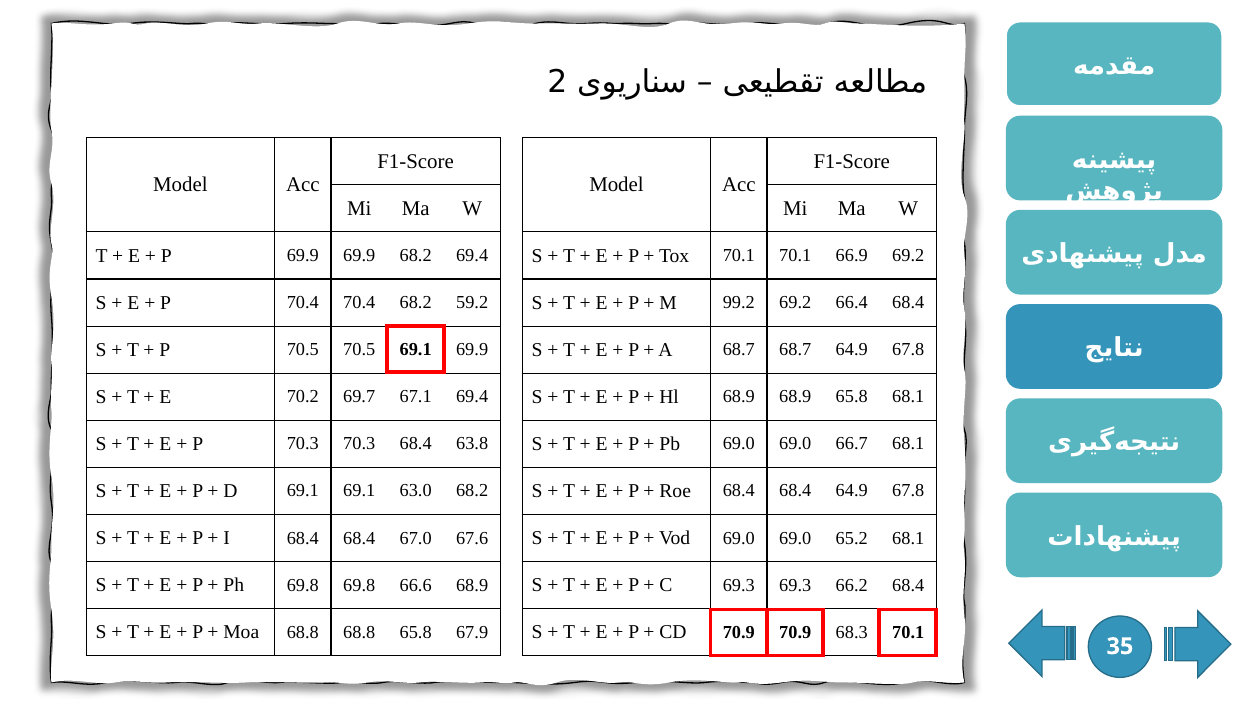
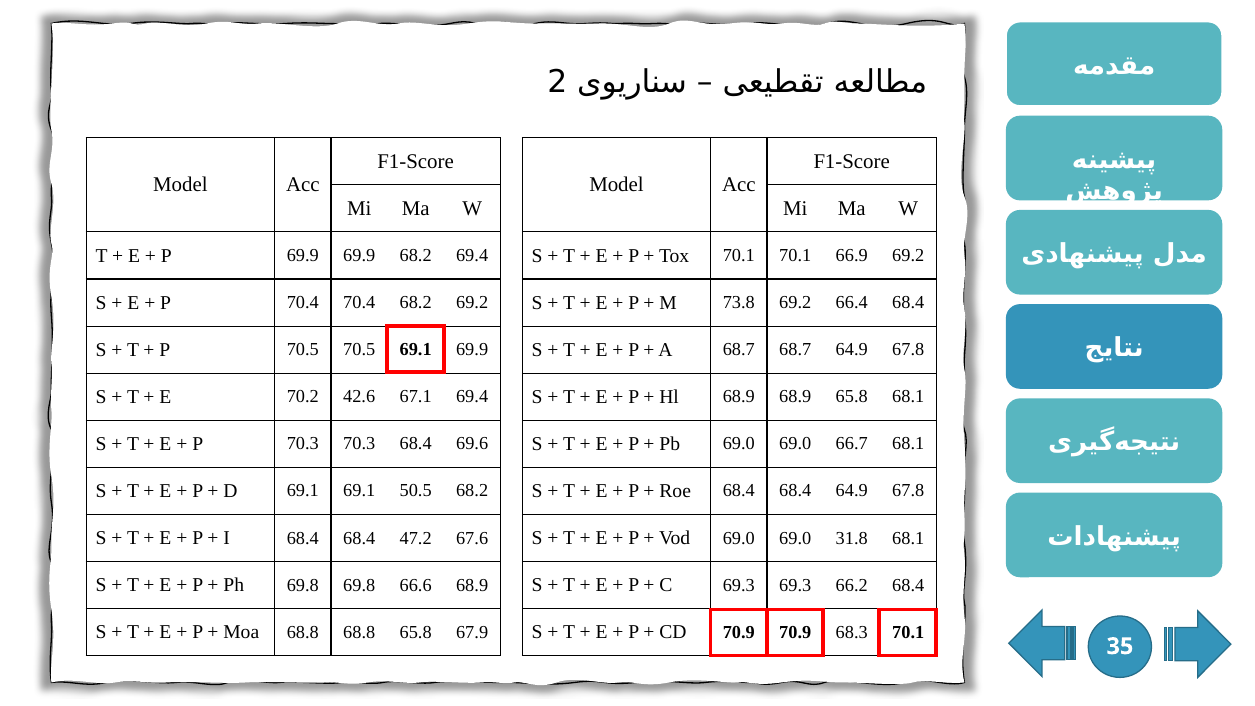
68.2 59.2: 59.2 -> 69.2 (472, 303)
99.2: 99.2 -> 73.8 (739, 303)
69.7: 69.7 -> 42.6 (359, 397)
63.8: 63.8 -> 69.6 (472, 444)
63.0: 63.0 -> 50.5 (416, 491)
67.0: 67.0 -> 47.2 (416, 538)
65.2: 65.2 -> 31.8 (852, 538)
